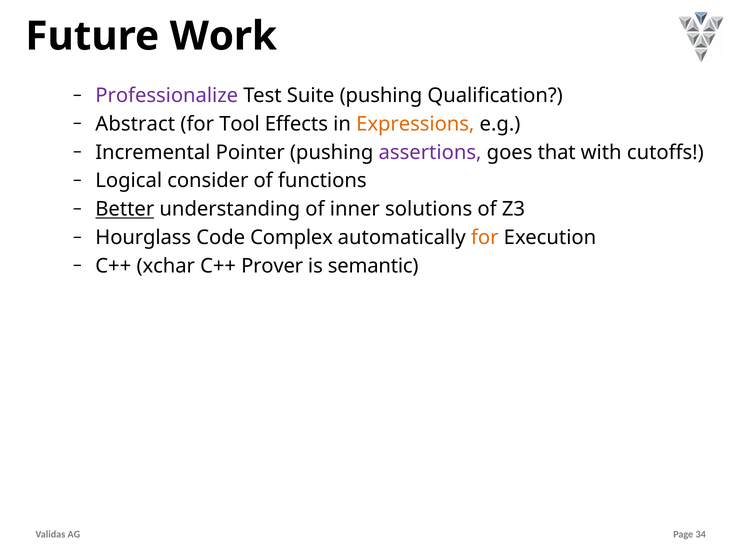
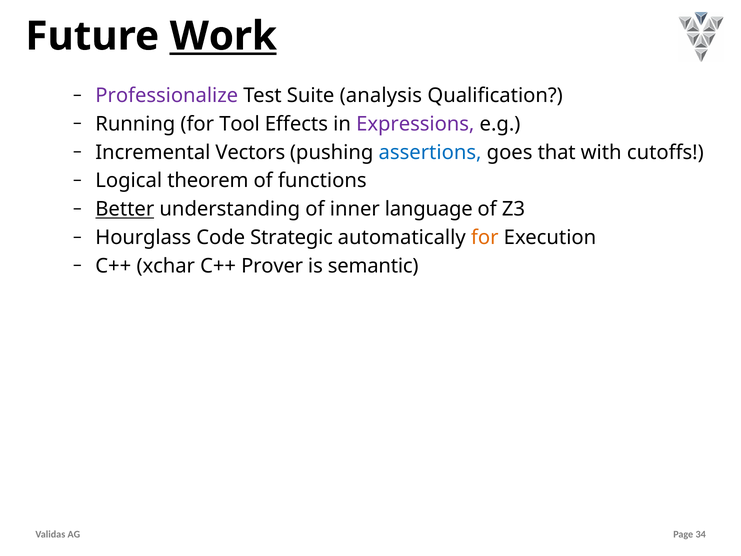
Work underline: none -> present (223, 36)
Suite pushing: pushing -> analysis (381, 96)
Abstract: Abstract -> Running (135, 124)
Expressions colour: orange -> purple (415, 124)
Pointer: Pointer -> Vectors (250, 152)
assertions colour: purple -> blue (430, 152)
consider: consider -> theorem (208, 181)
solutions: solutions -> language (429, 209)
Complex: Complex -> Strategic (292, 237)
